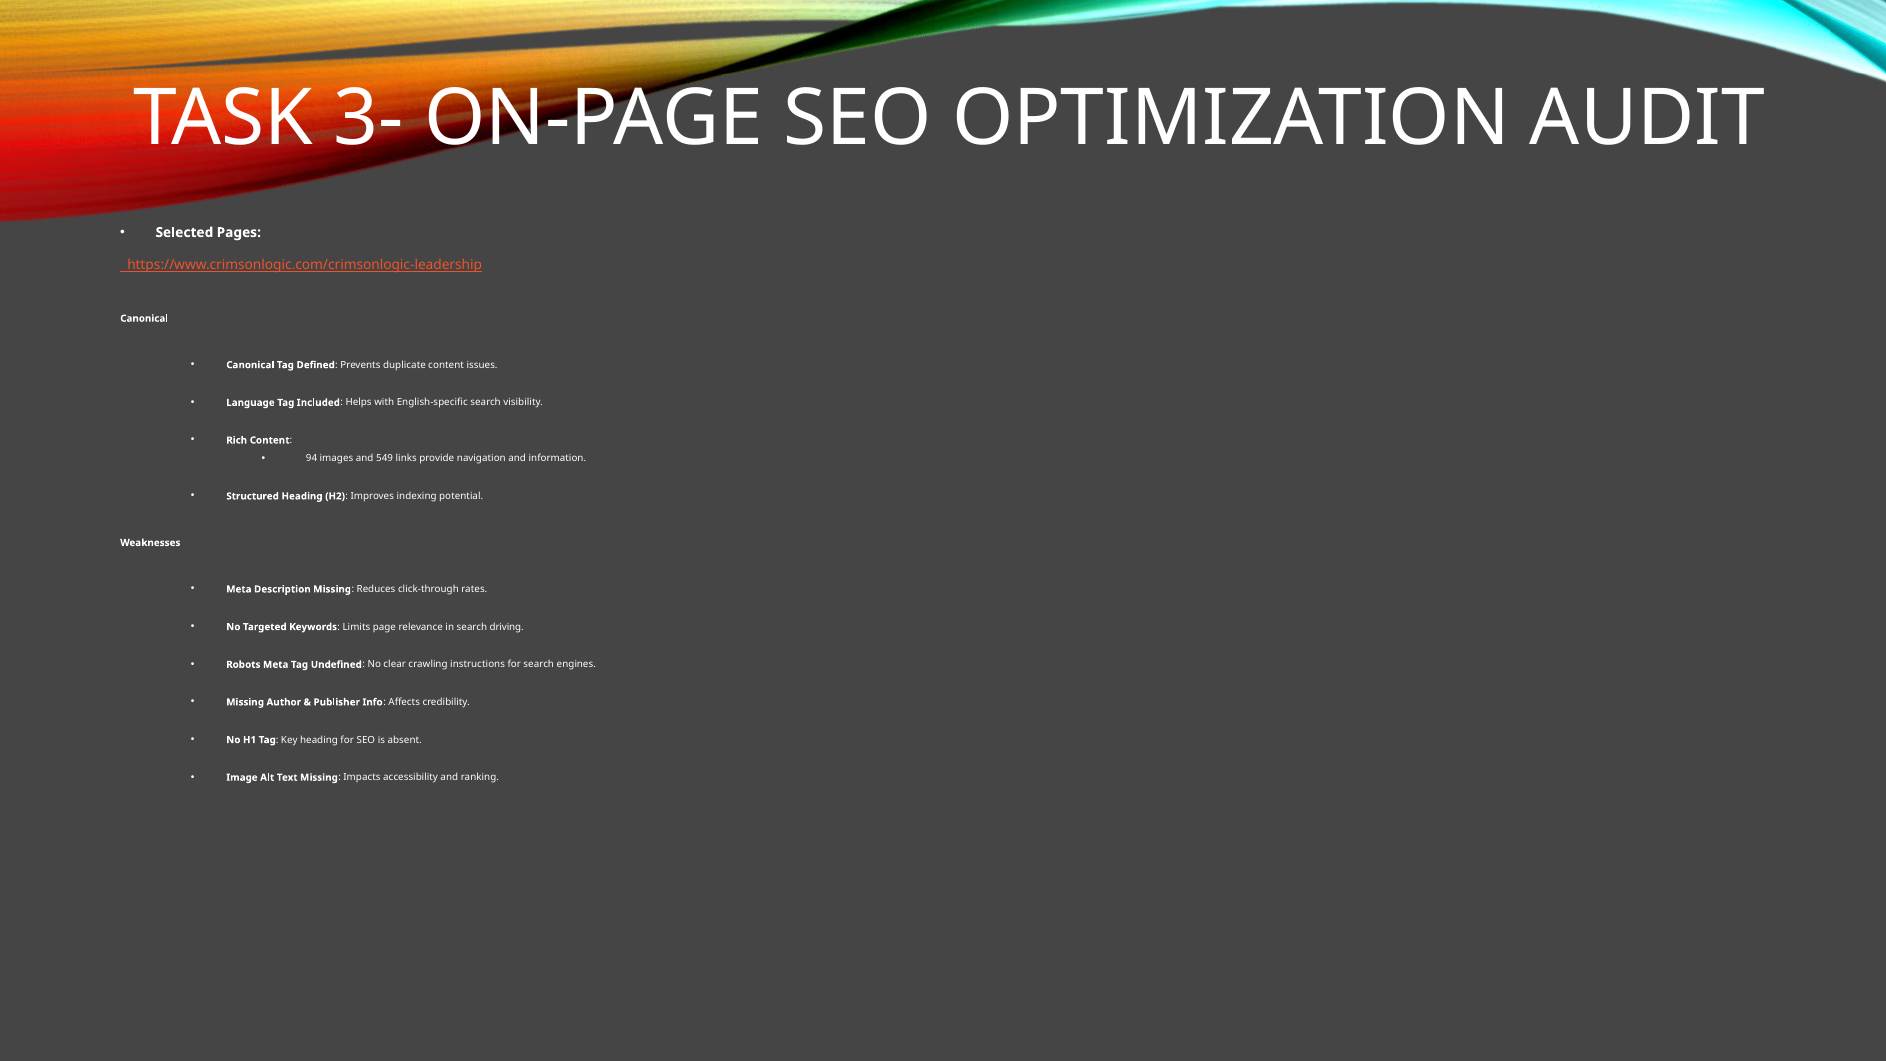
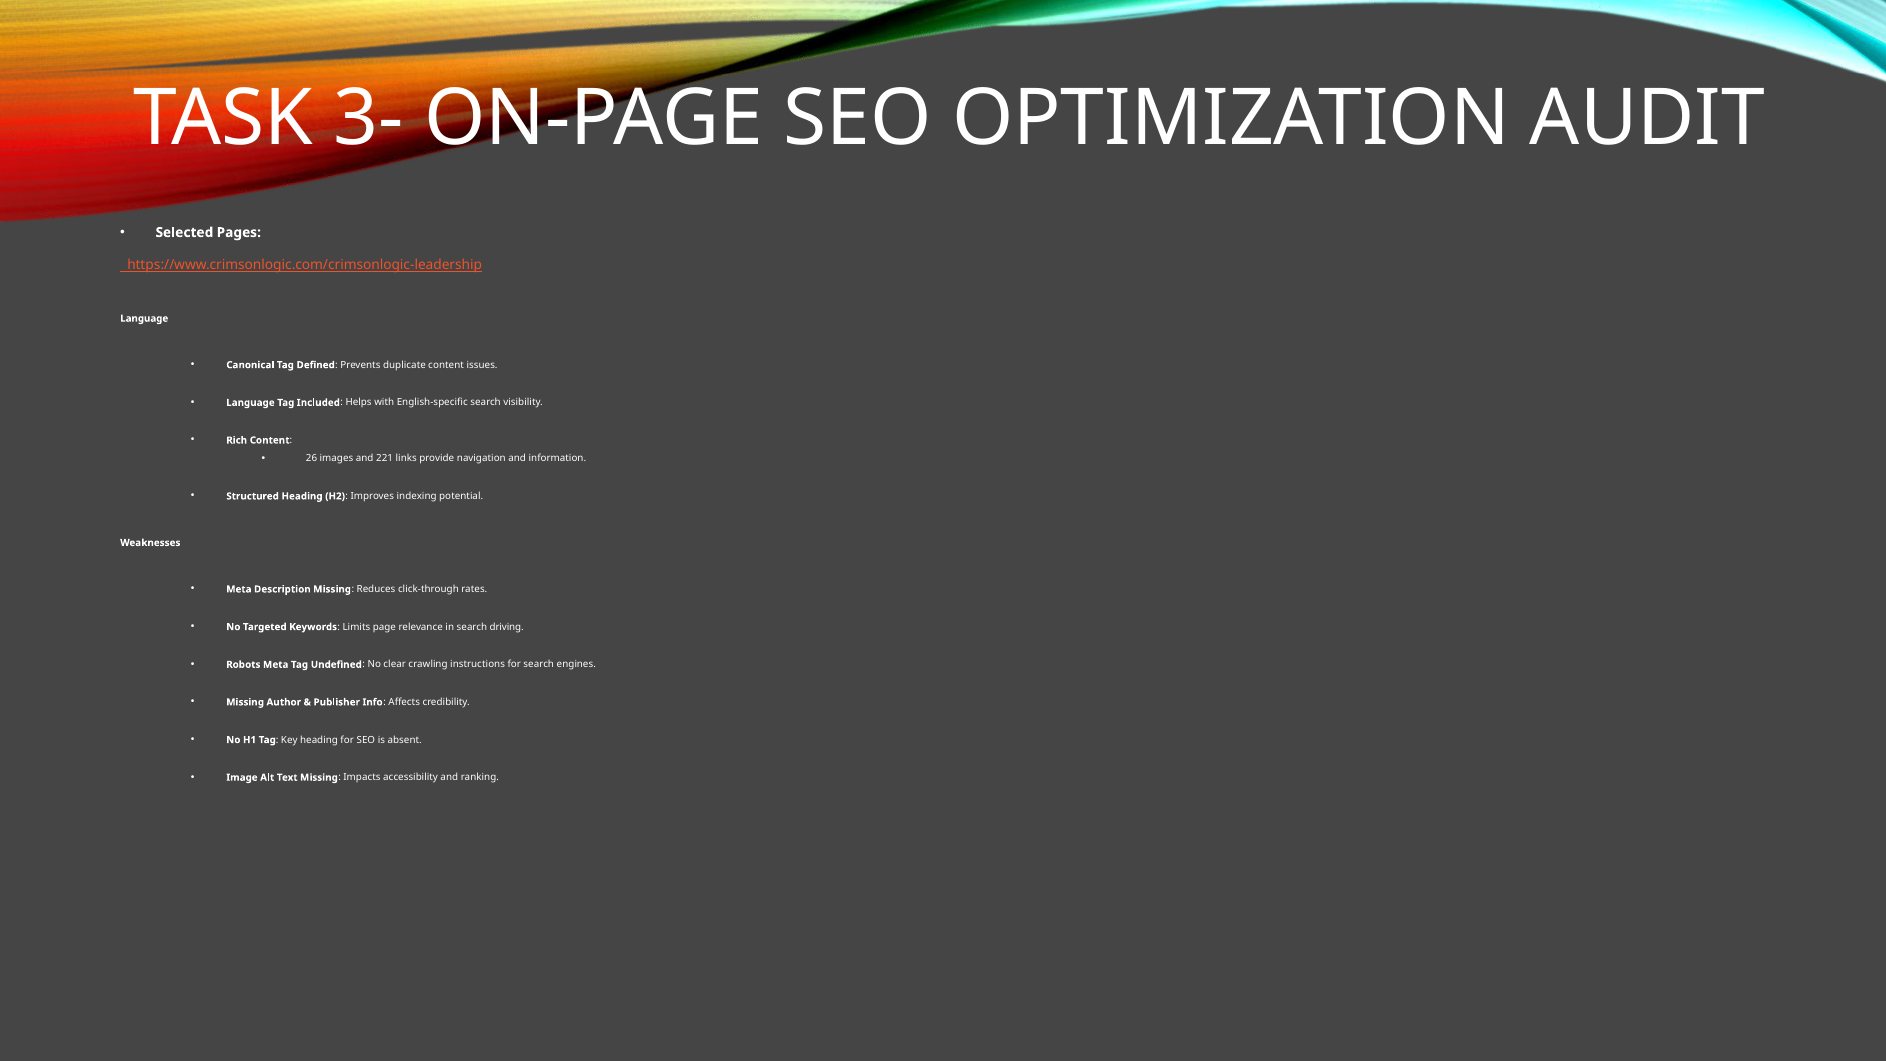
Canonical: Canonical -> Language (144, 318)
94: 94 -> 26 (312, 459)
549: 549 -> 221 (385, 459)
